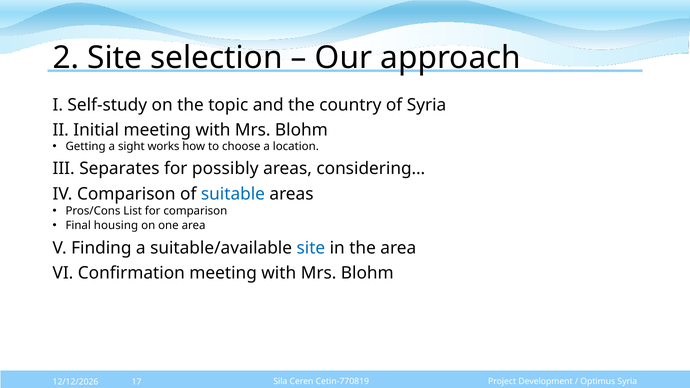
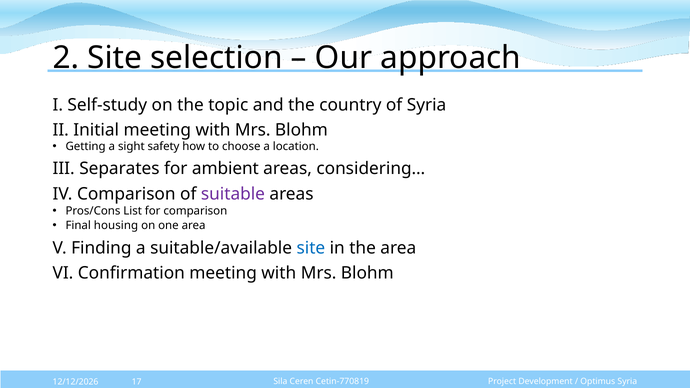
works: works -> safety (163, 147)
possibly: possibly -> ambient (225, 169)
suitable colour: blue -> purple (233, 194)
